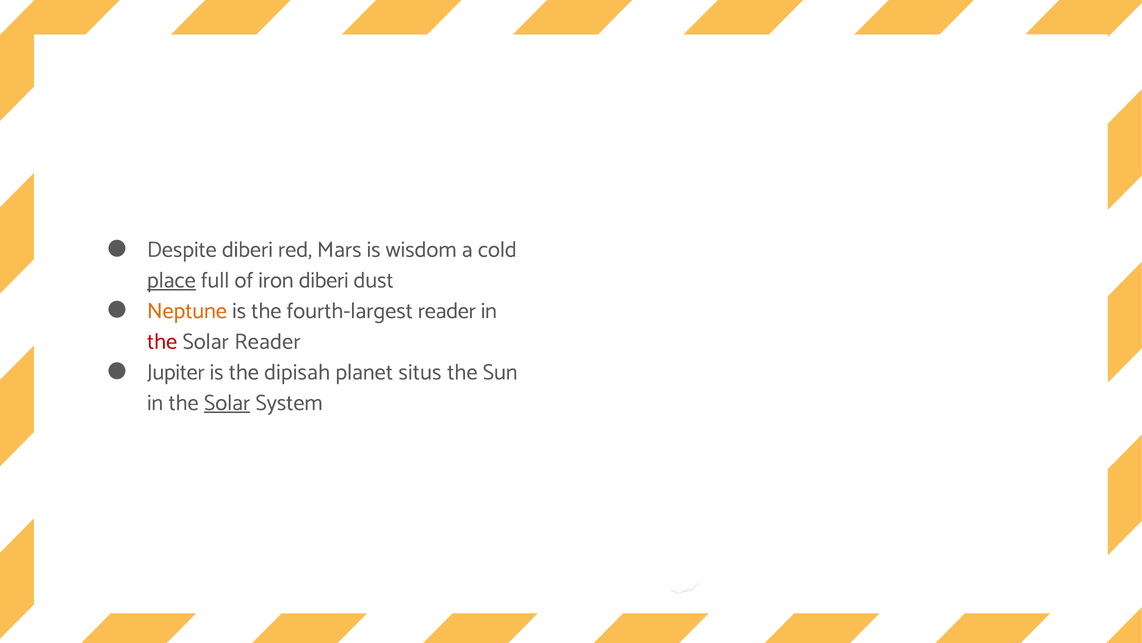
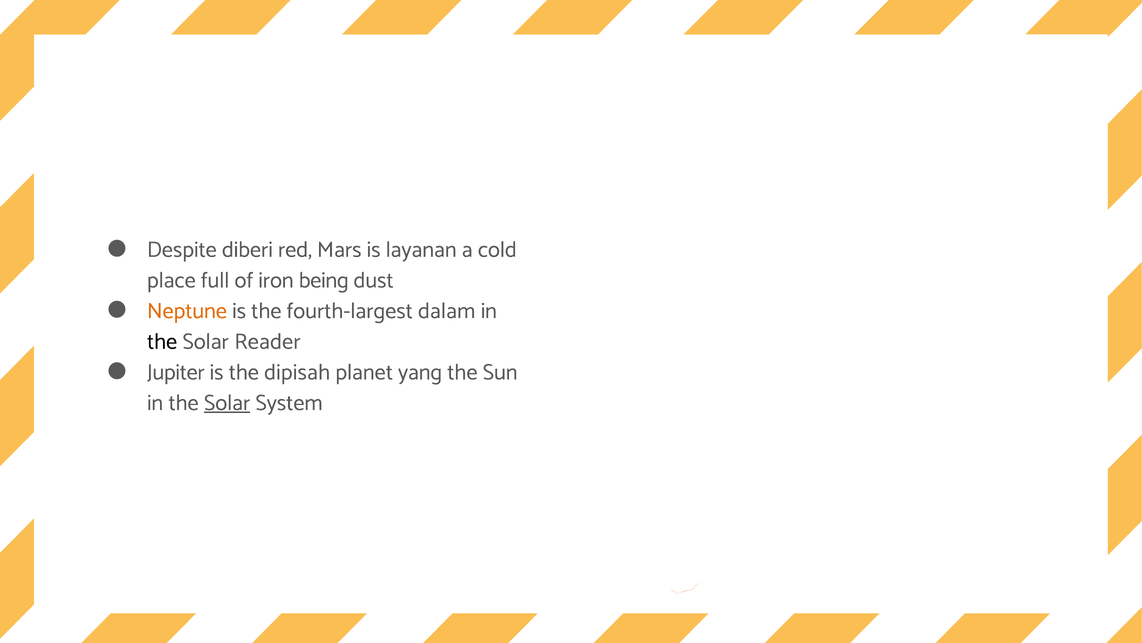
wisdom: wisdom -> layanan (421, 249)
place underline: present -> none (171, 280)
iron diberi: diberi -> being (324, 280)
fourth-largest reader: reader -> dalam (447, 310)
the colour: red -> black (162, 341)
situs: situs -> yang (420, 372)
